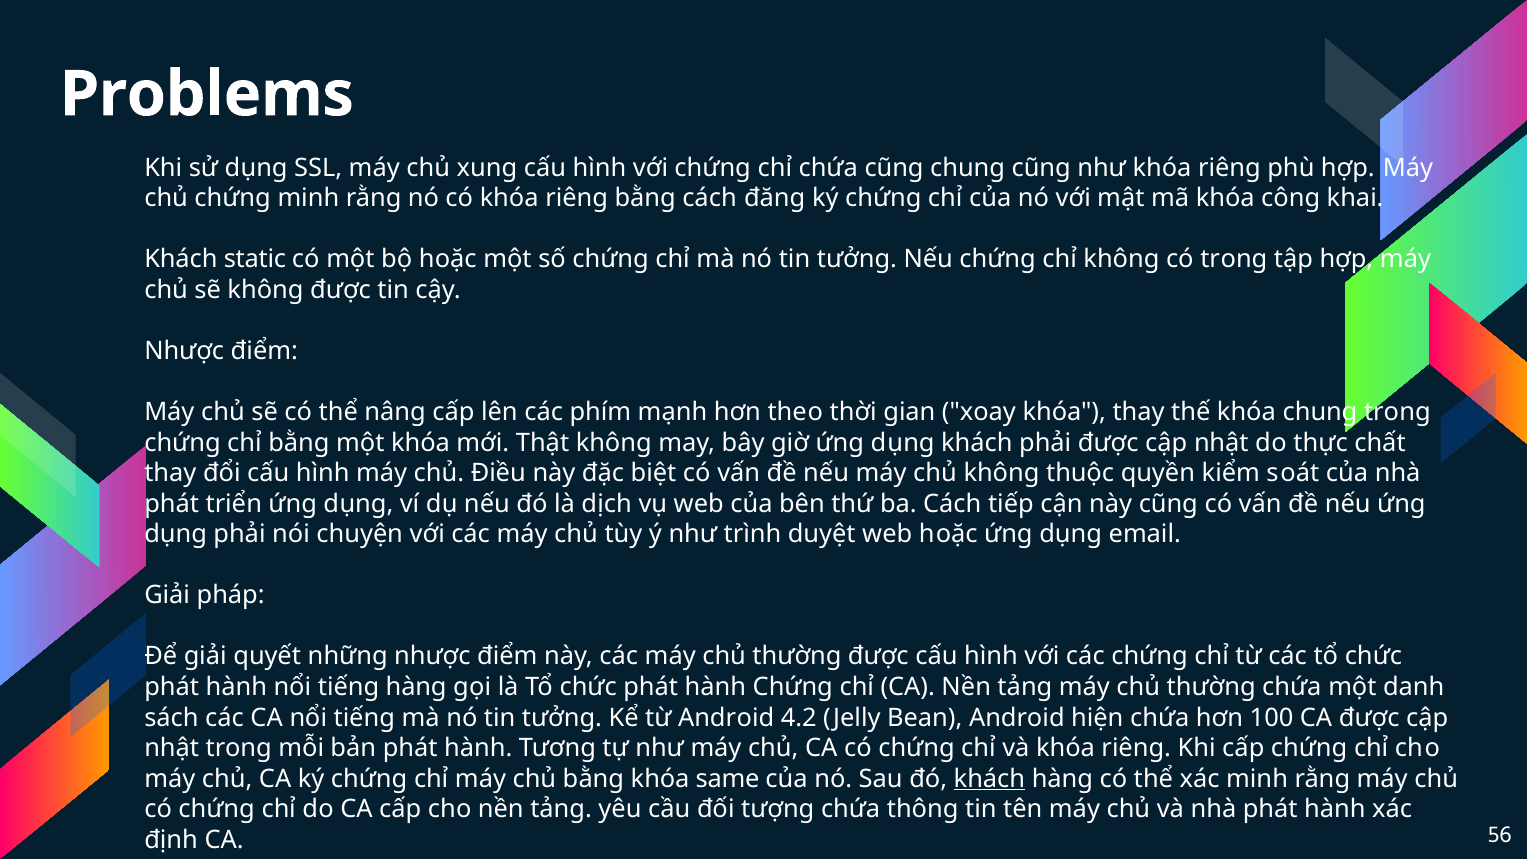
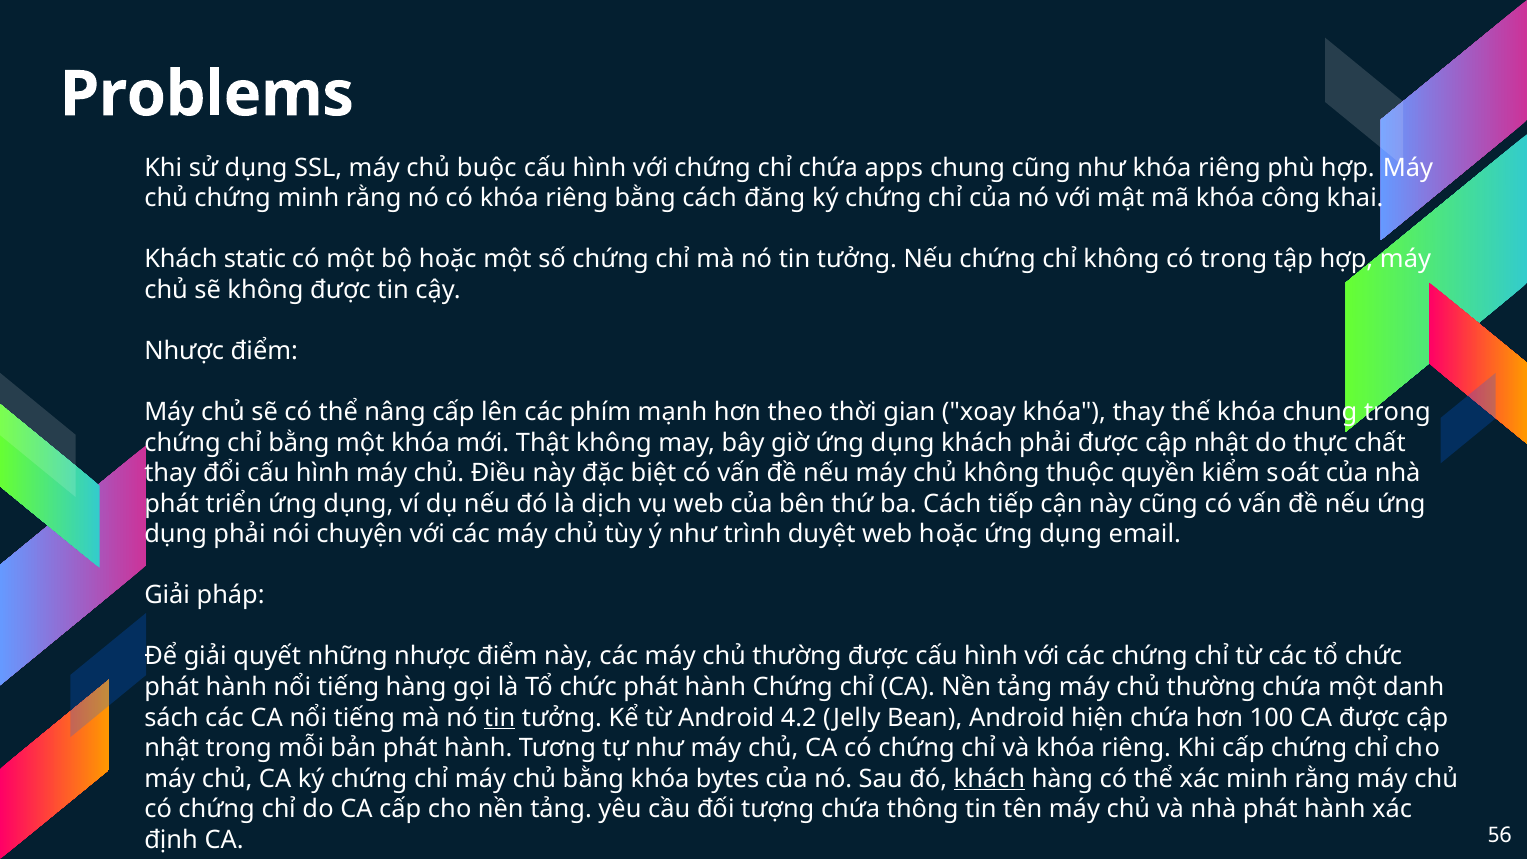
xung: xung -> buộc (487, 168)
chứa cũng: cũng -> apps (894, 168)
tin underline: none -> present (500, 718)
same: same -> bytes (728, 779)
